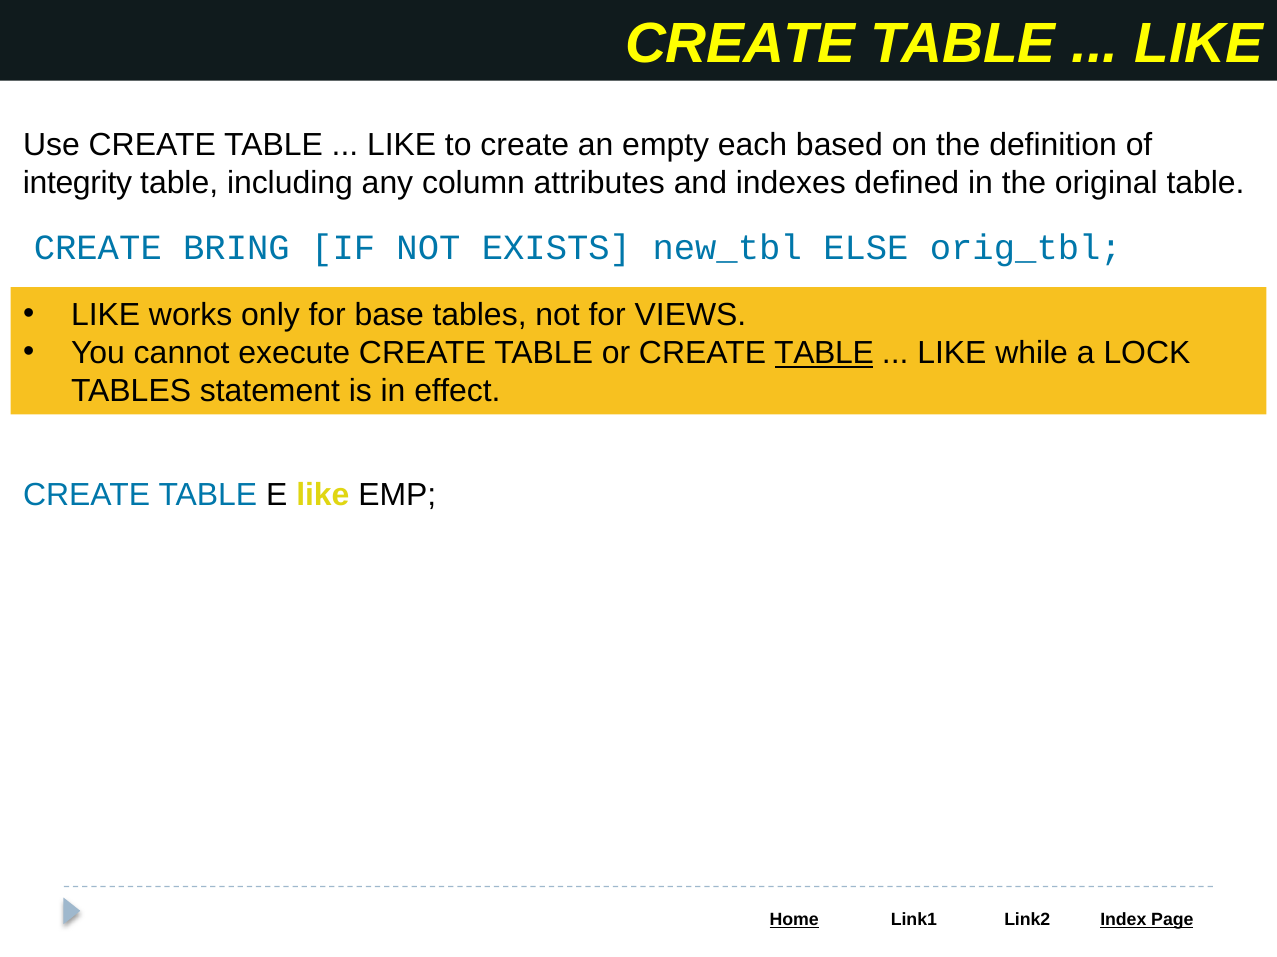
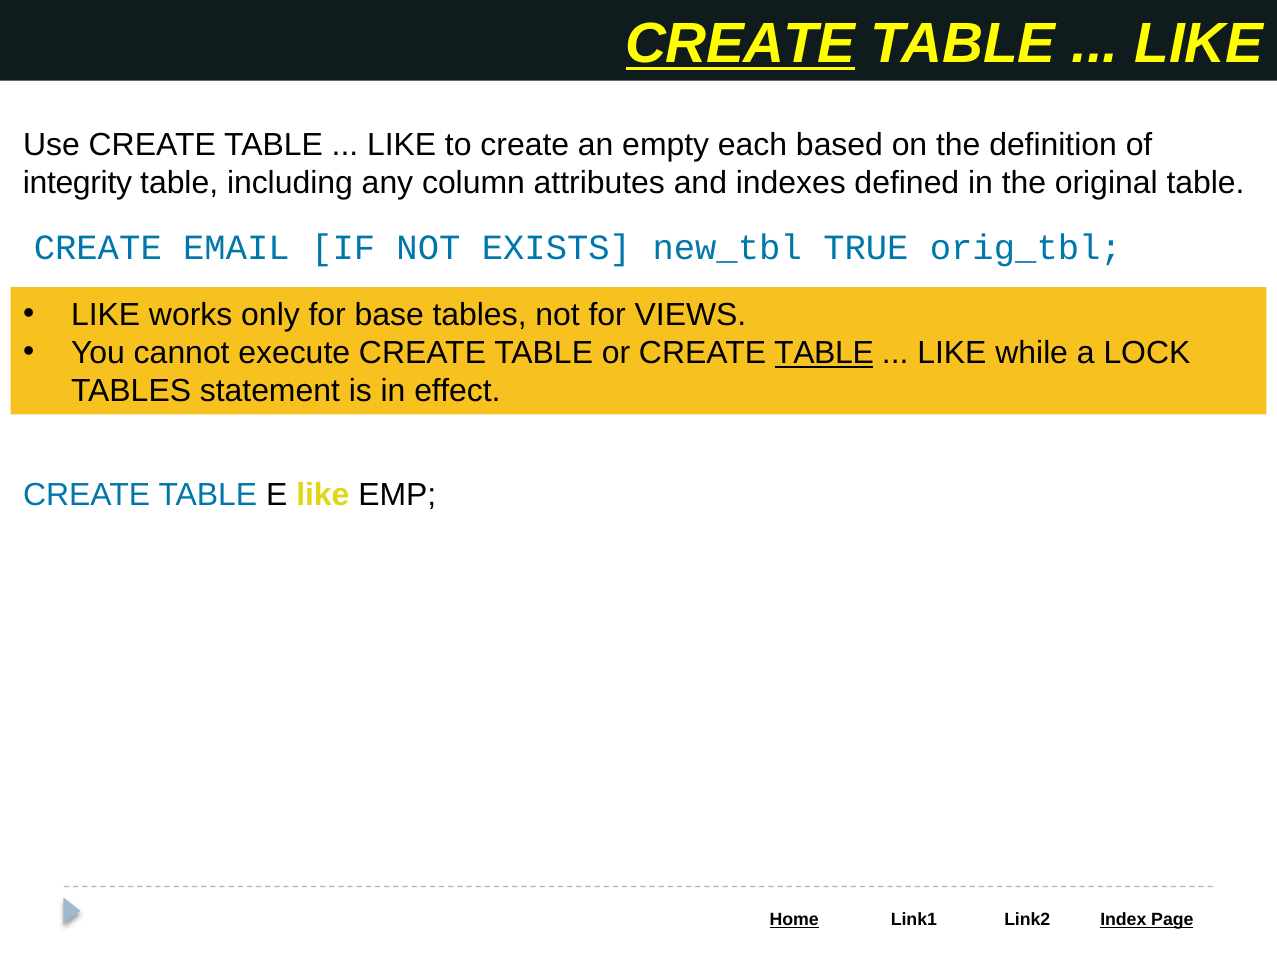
CREATE underline: none -> present (741, 44)
BRING: BRING -> EMAIL (236, 248)
ELSE: ELSE -> TRUE (866, 248)
